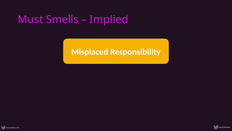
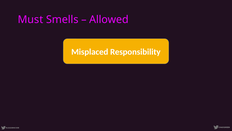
Implied: Implied -> Allowed (109, 19)
